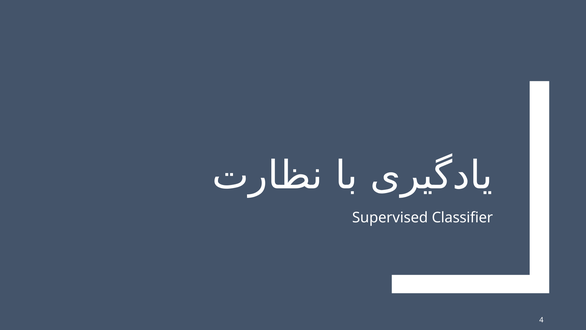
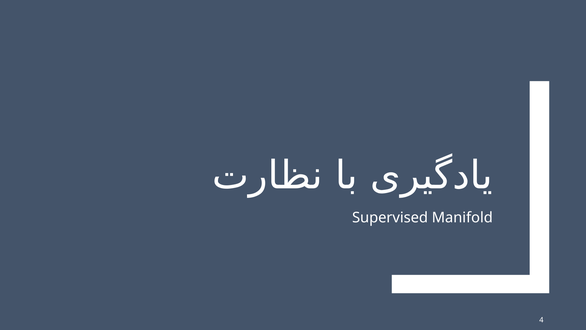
Classifier: Classifier -> Manifold (462, 217)
